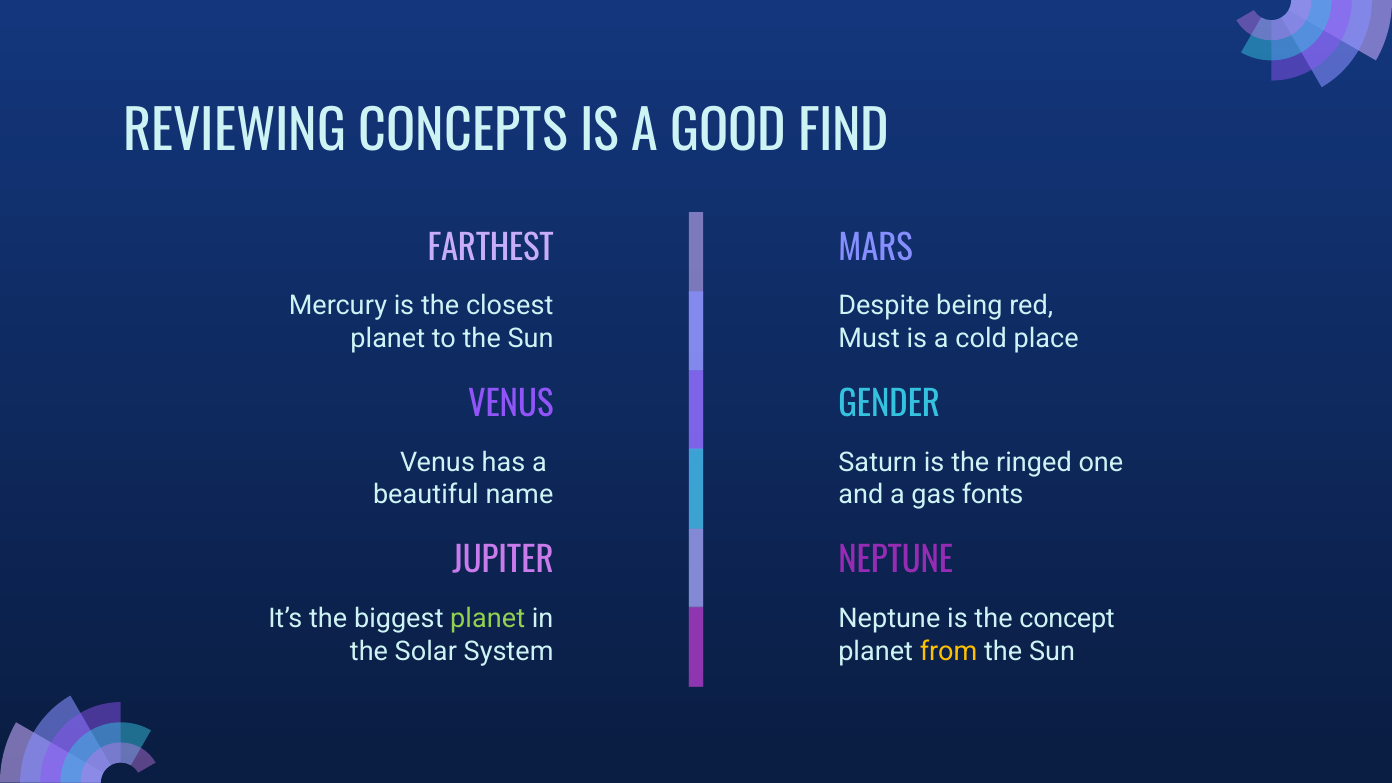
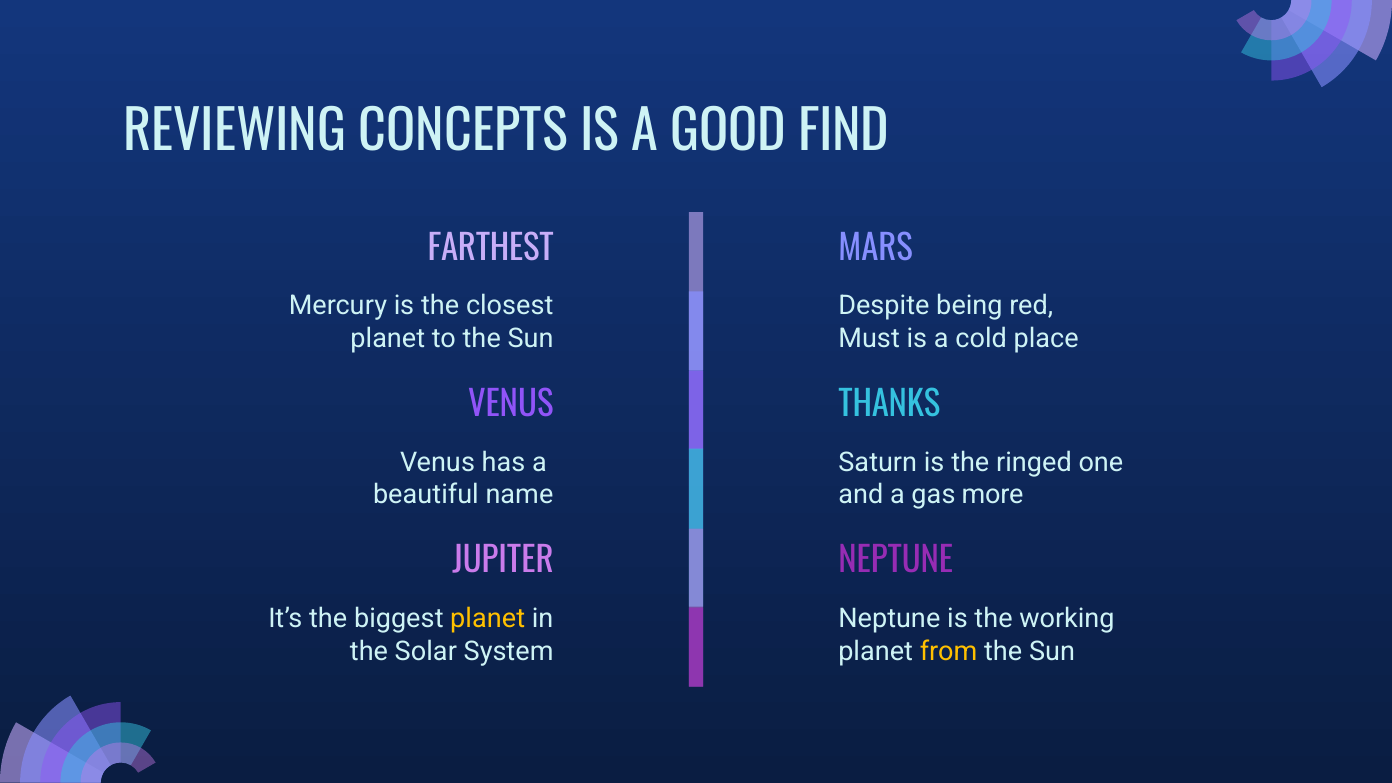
GENDER: GENDER -> THANKS (889, 405)
fonts: fonts -> more (993, 495)
planet colour: light green -> yellow (488, 619)
concept: concept -> working (1067, 619)
